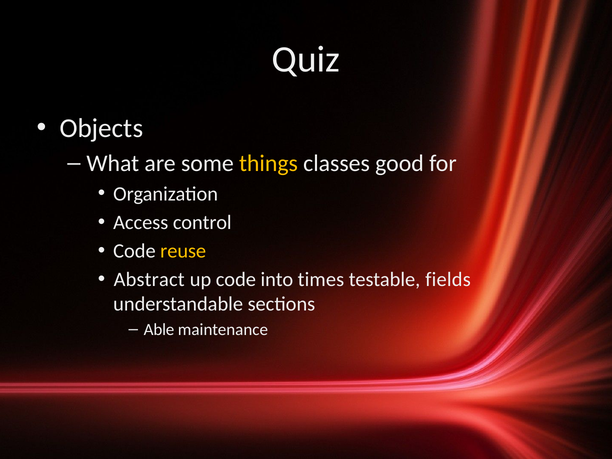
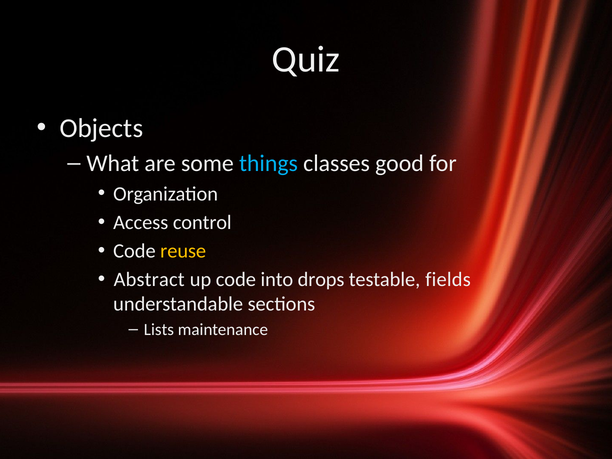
things colour: yellow -> light blue (268, 164)
times: times -> drops (321, 280)
Able: Able -> Lists (159, 330)
